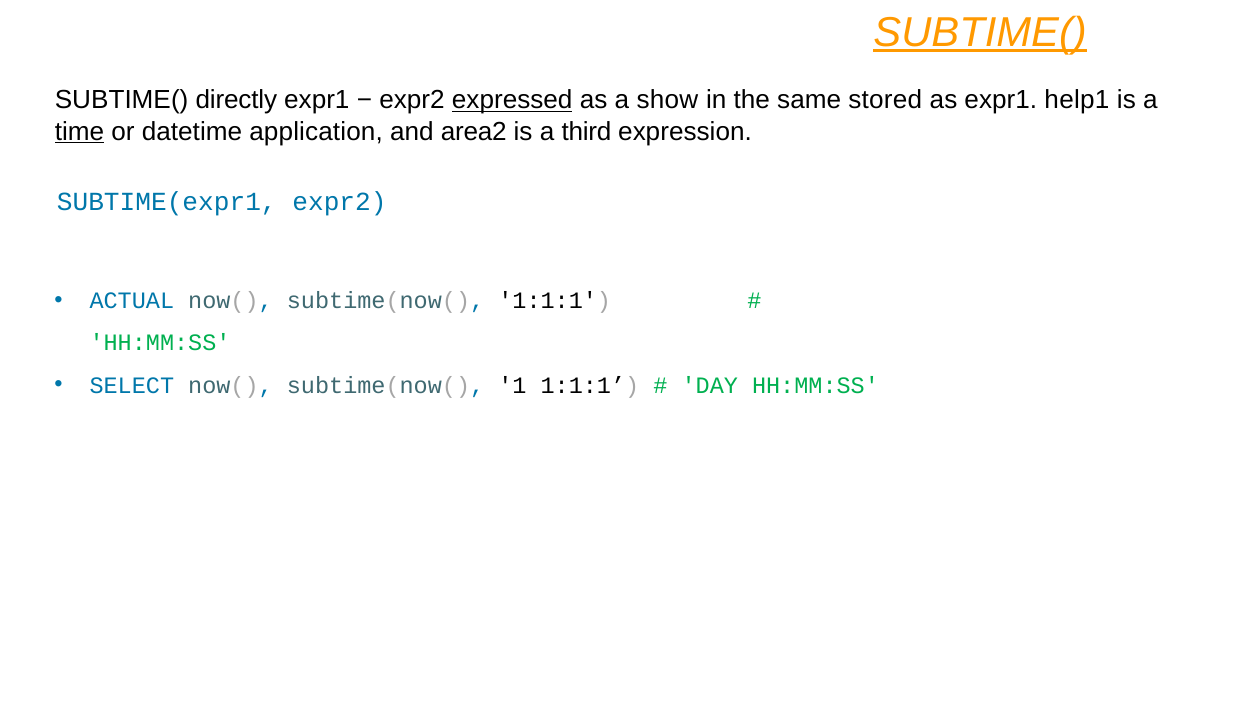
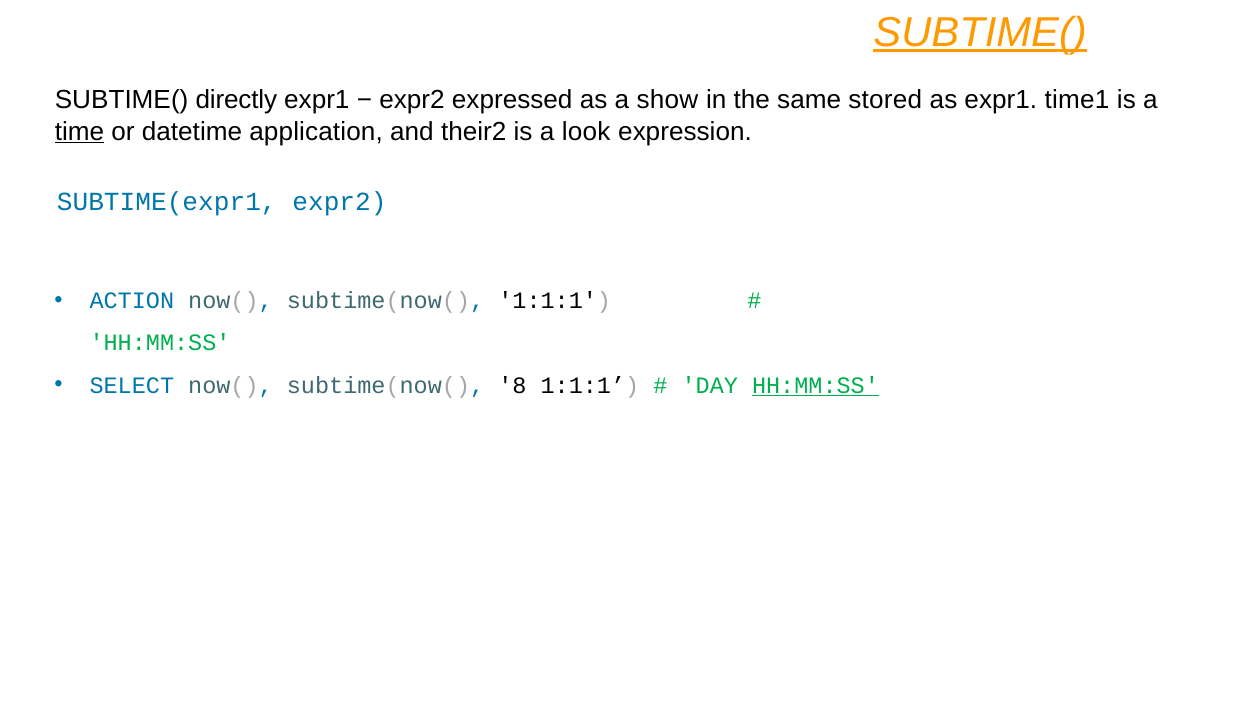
expressed underline: present -> none (512, 100)
help1: help1 -> time1 (1077, 100)
area2: area2 -> their2 (474, 131)
third: third -> look (586, 131)
ACTUAL: ACTUAL -> ACTION (132, 301)
1: 1 -> 8 (512, 385)
HH:MM:SS underline: none -> present (815, 385)
